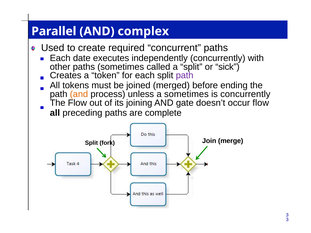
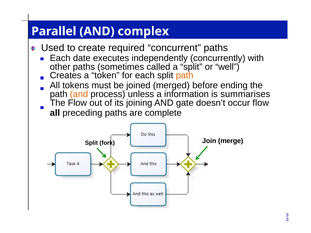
sick: sick -> well (227, 67)
path colour: purple -> orange (185, 76)
a sometimes: sometimes -> information (186, 94)
is concurrently: concurrently -> summarises (245, 94)
